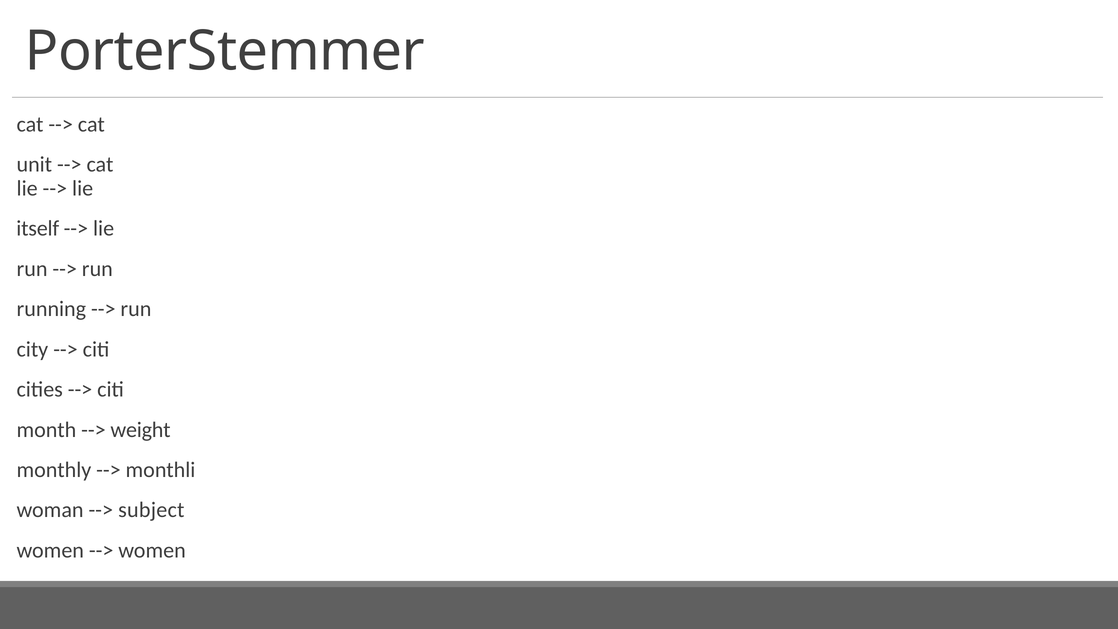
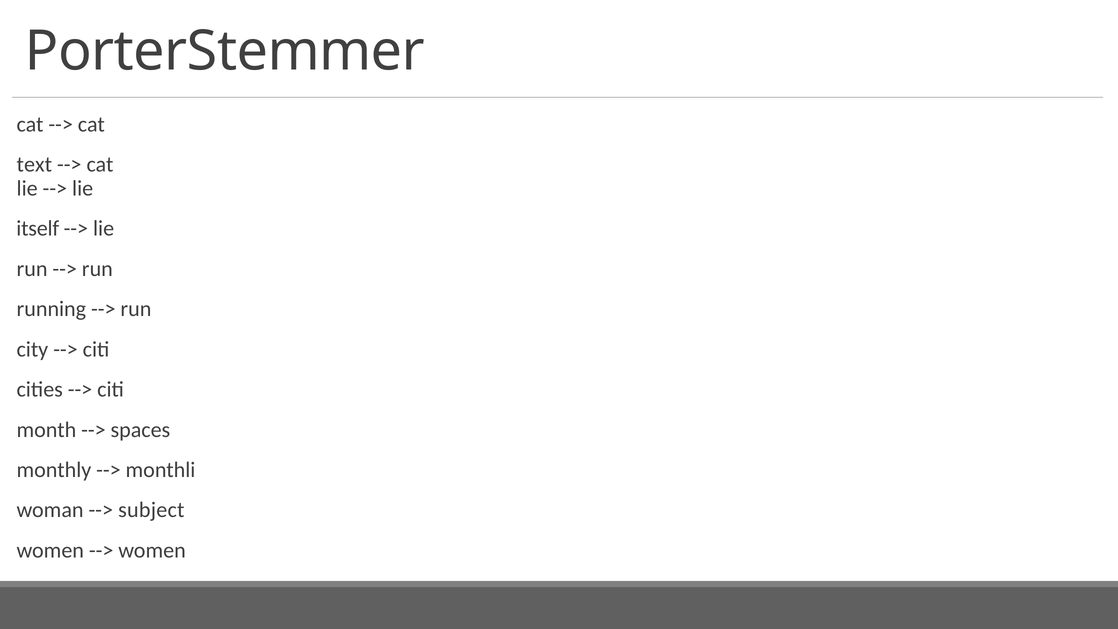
unit: unit -> text (34, 165)
weight: weight -> spaces (140, 430)
